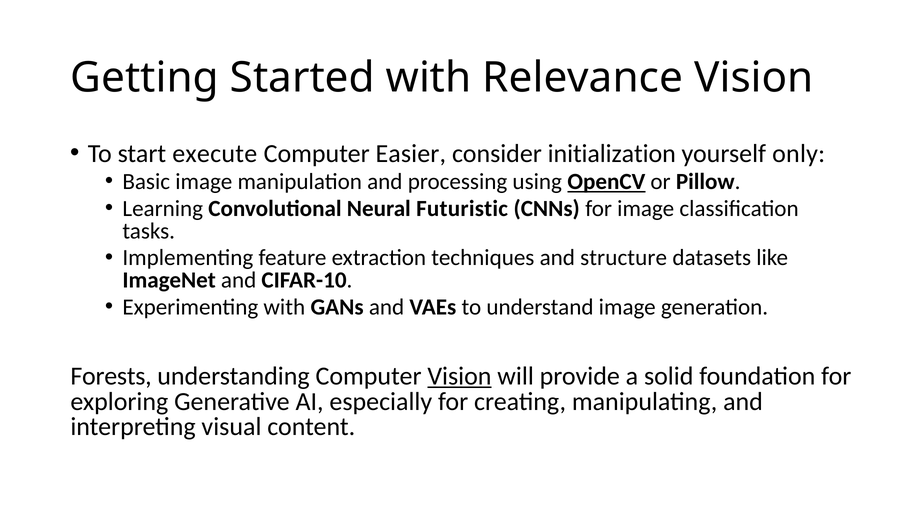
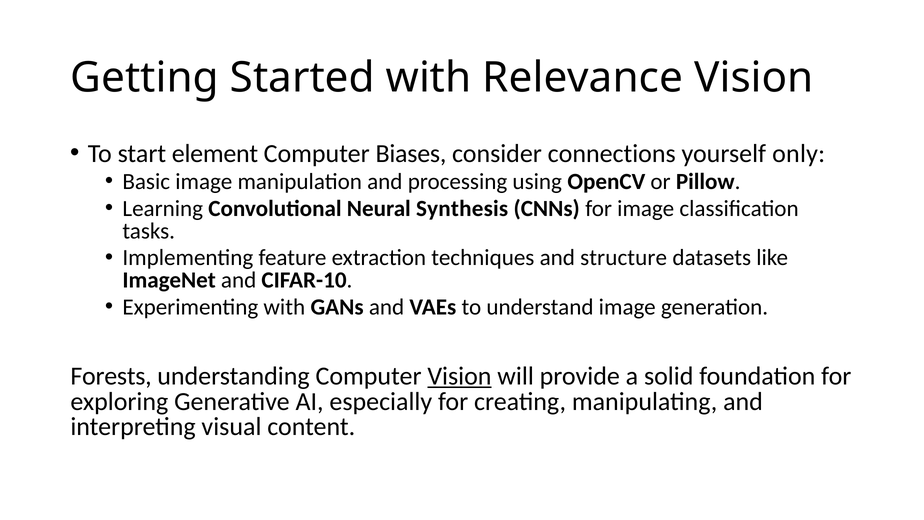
execute: execute -> element (215, 153)
Easier: Easier -> Biases (411, 153)
initialization: initialization -> connections (612, 153)
OpenCV underline: present -> none (606, 182)
Futuristic: Futuristic -> Synthesis (462, 209)
